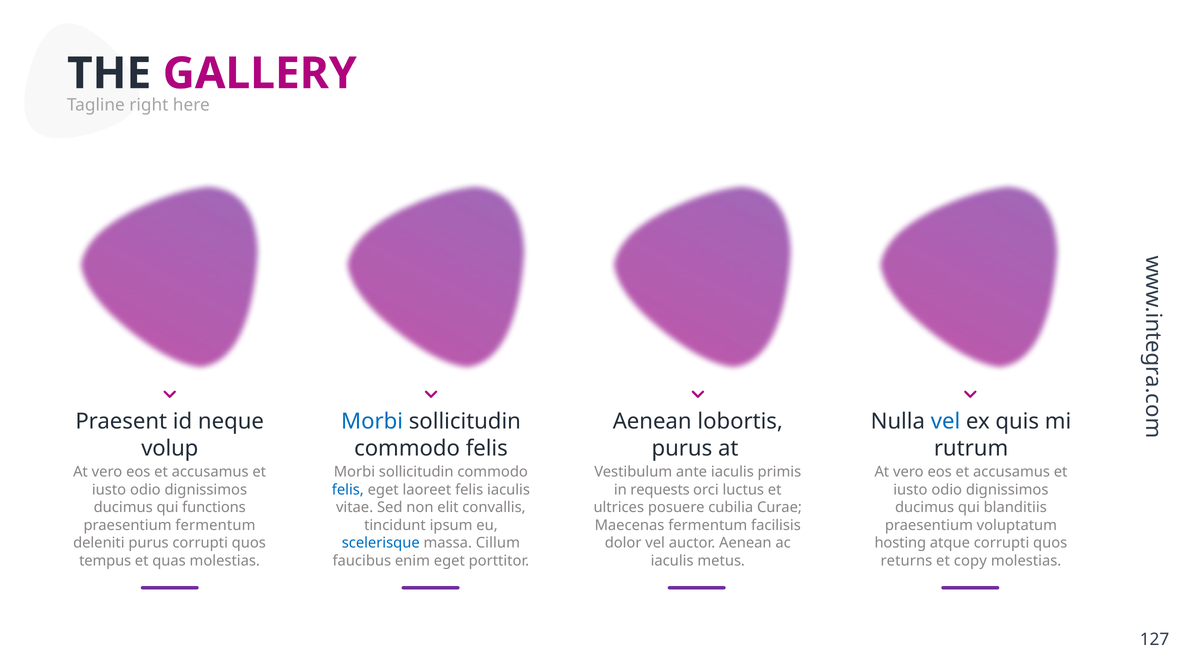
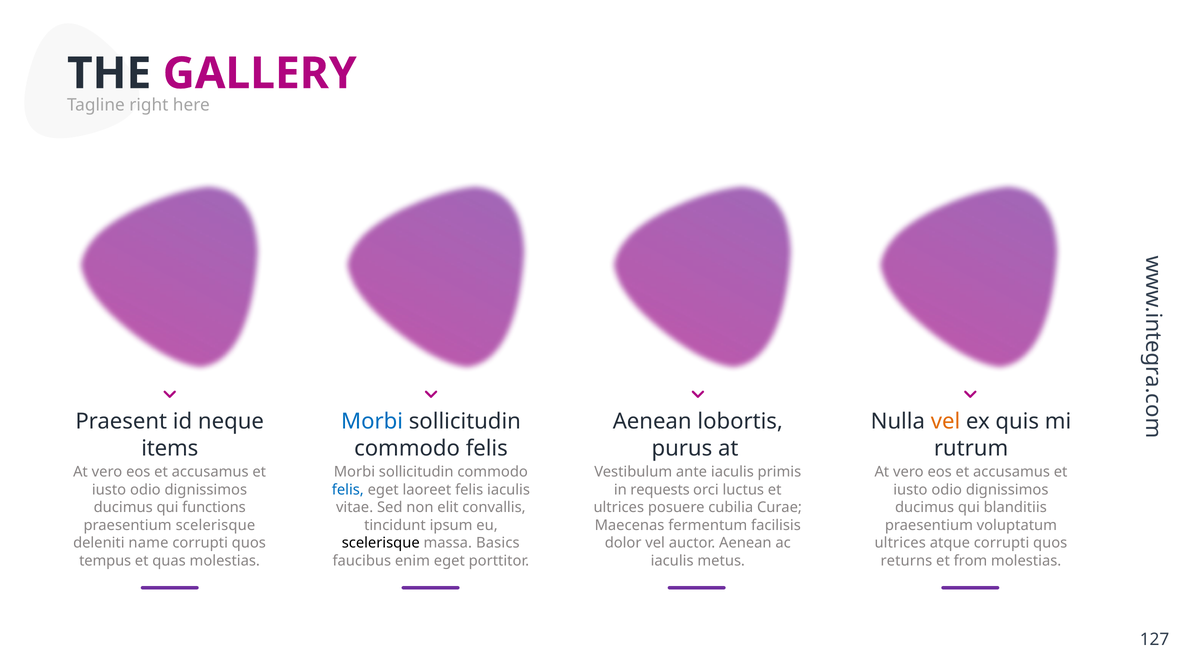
vel colour: blue -> orange (946, 422)
volup: volup -> items (170, 448)
praesentium fermentum: fermentum -> scelerisque (215, 525)
deleniti purus: purus -> name (148, 543)
scelerisque colour: blue -> black (381, 543)
Cillum: Cillum -> Basics (498, 543)
hosting: hosting -> ultrices (900, 543)
copy: copy -> from (970, 561)
